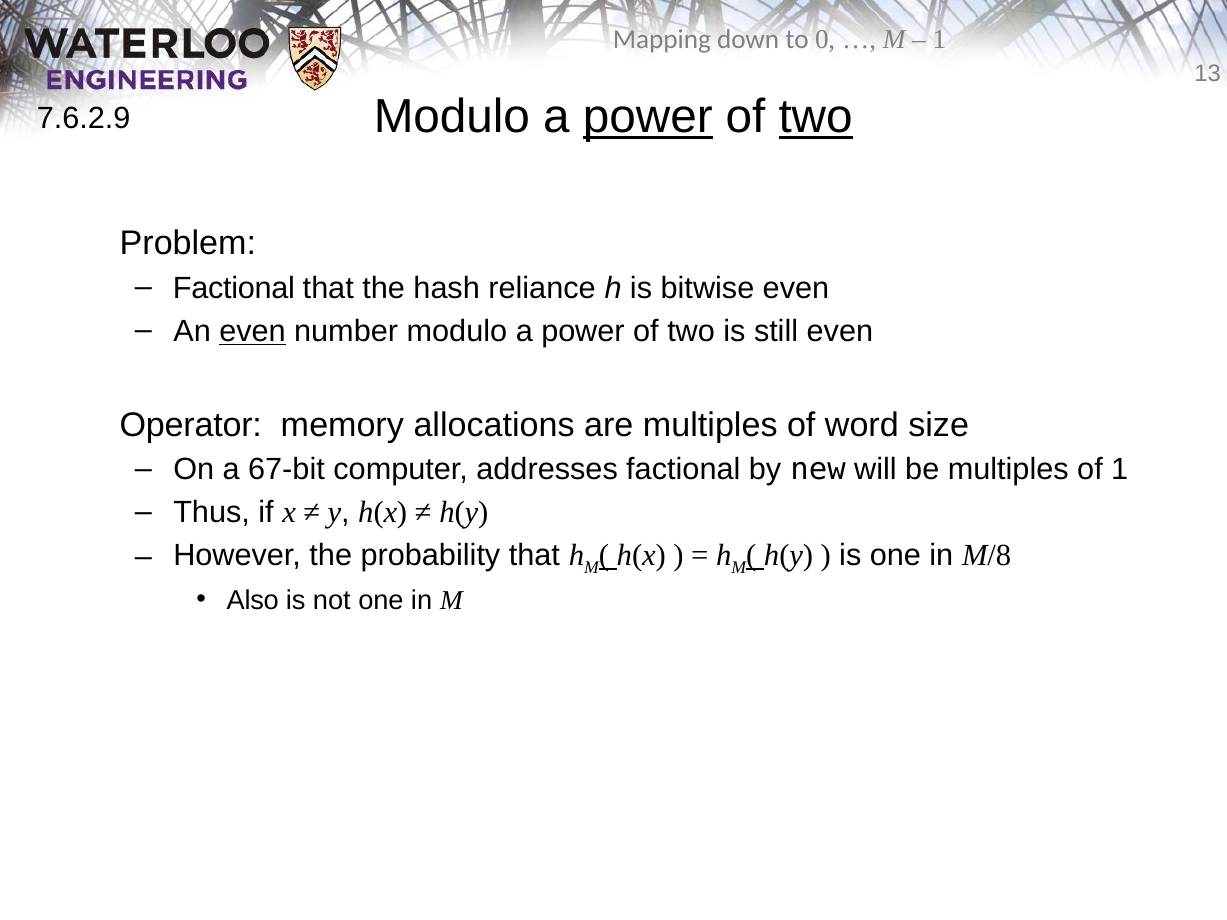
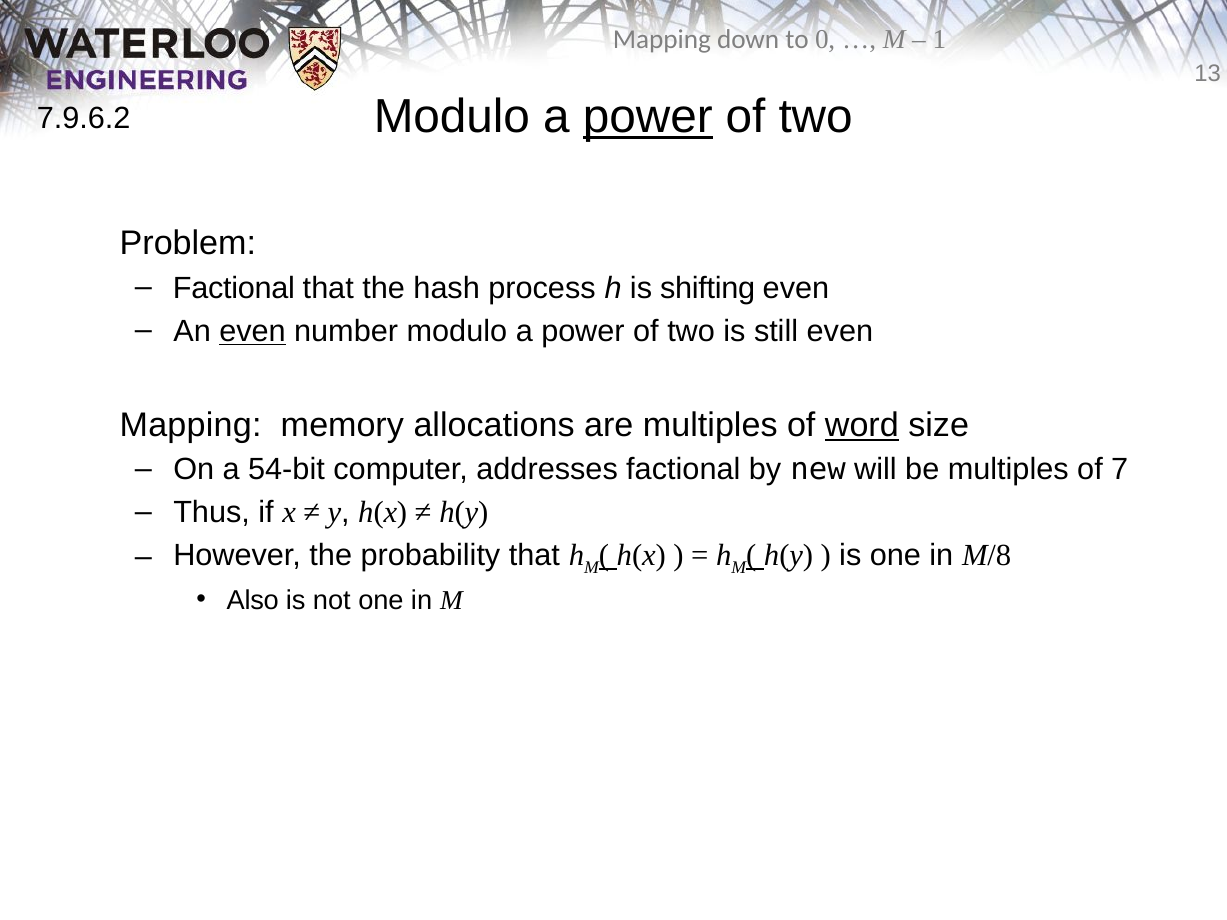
7.6.2.9: 7.6.2.9 -> 7.9.6.2 (84, 118)
two underline: present -> none (816, 117)
reliance: reliance -> process (542, 288)
bitwise: bitwise -> shifting (708, 288)
Operator: Operator -> Mapping (191, 425)
word underline: none -> present (862, 425)
67-bit: 67-bit -> 54-bit (286, 470)
of 1: 1 -> 7 (1120, 470)
